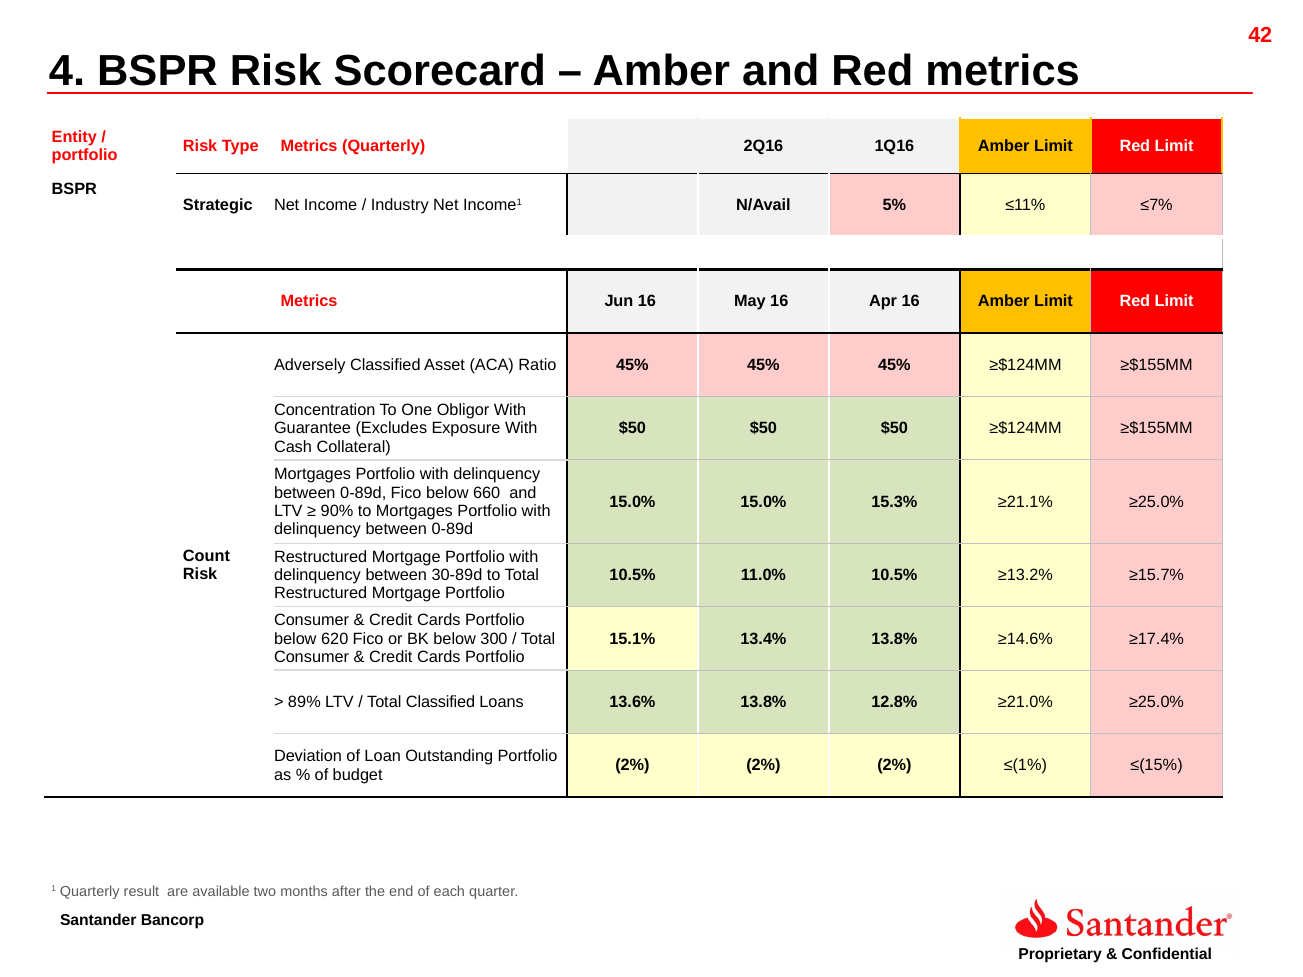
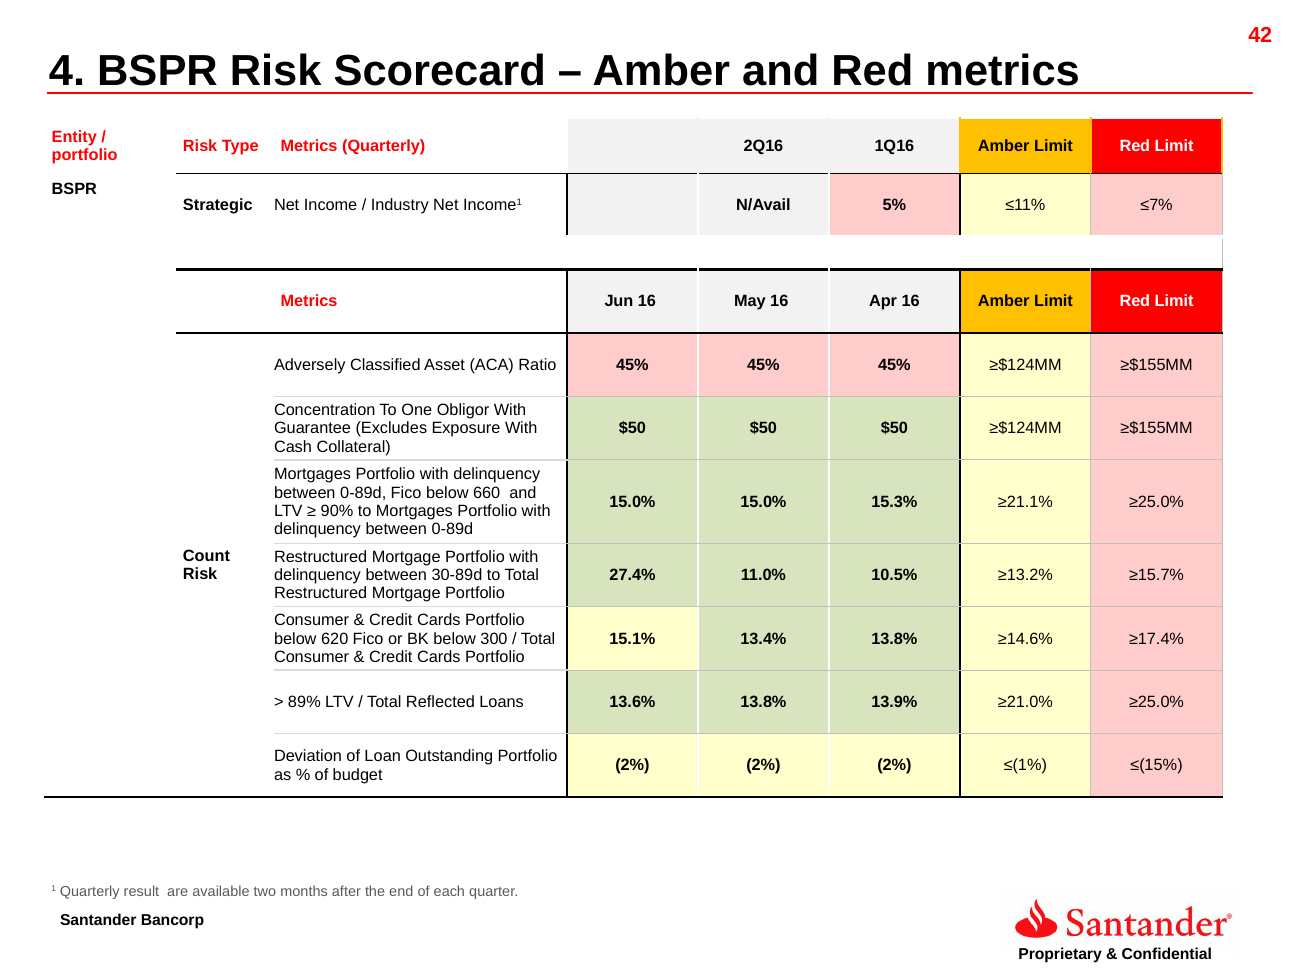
10.5%: 10.5% -> 27.4% (633, 575)
Total Classified: Classified -> Reflected (440, 702)
12.8%: 12.8% -> 13.9% (894, 702)
